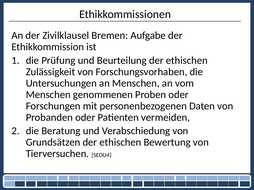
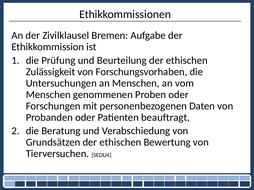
vermeiden: vermeiden -> beauftragt (166, 118)
